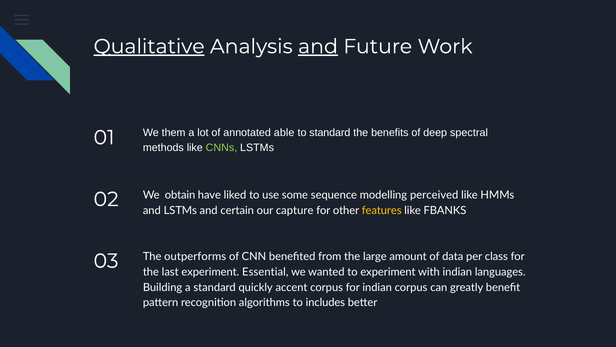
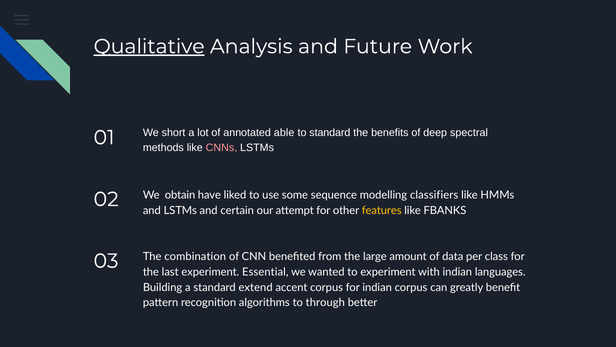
and underline: present -> none (318, 46)
them: them -> short (174, 133)
CNNs colour: light green -> pink (221, 147)
perceived: perceived -> classifiers (434, 195)
capture: capture -> attempt (295, 210)
outperforms: outperforms -> combination (195, 256)
quickly: quickly -> extend (256, 287)
includes: includes -> through (325, 302)
